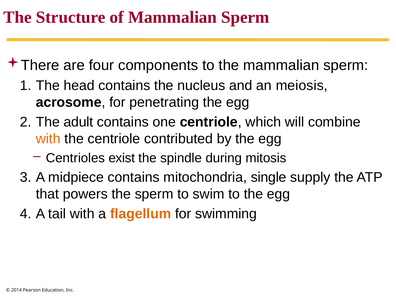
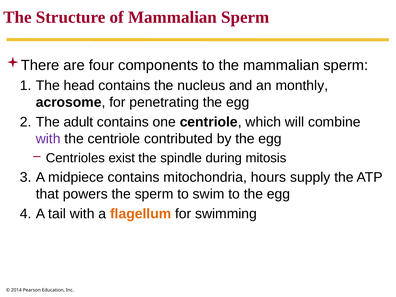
meiosis: meiosis -> monthly (302, 85)
with colour: orange -> purple (48, 139)
single: single -> hours (268, 177)
